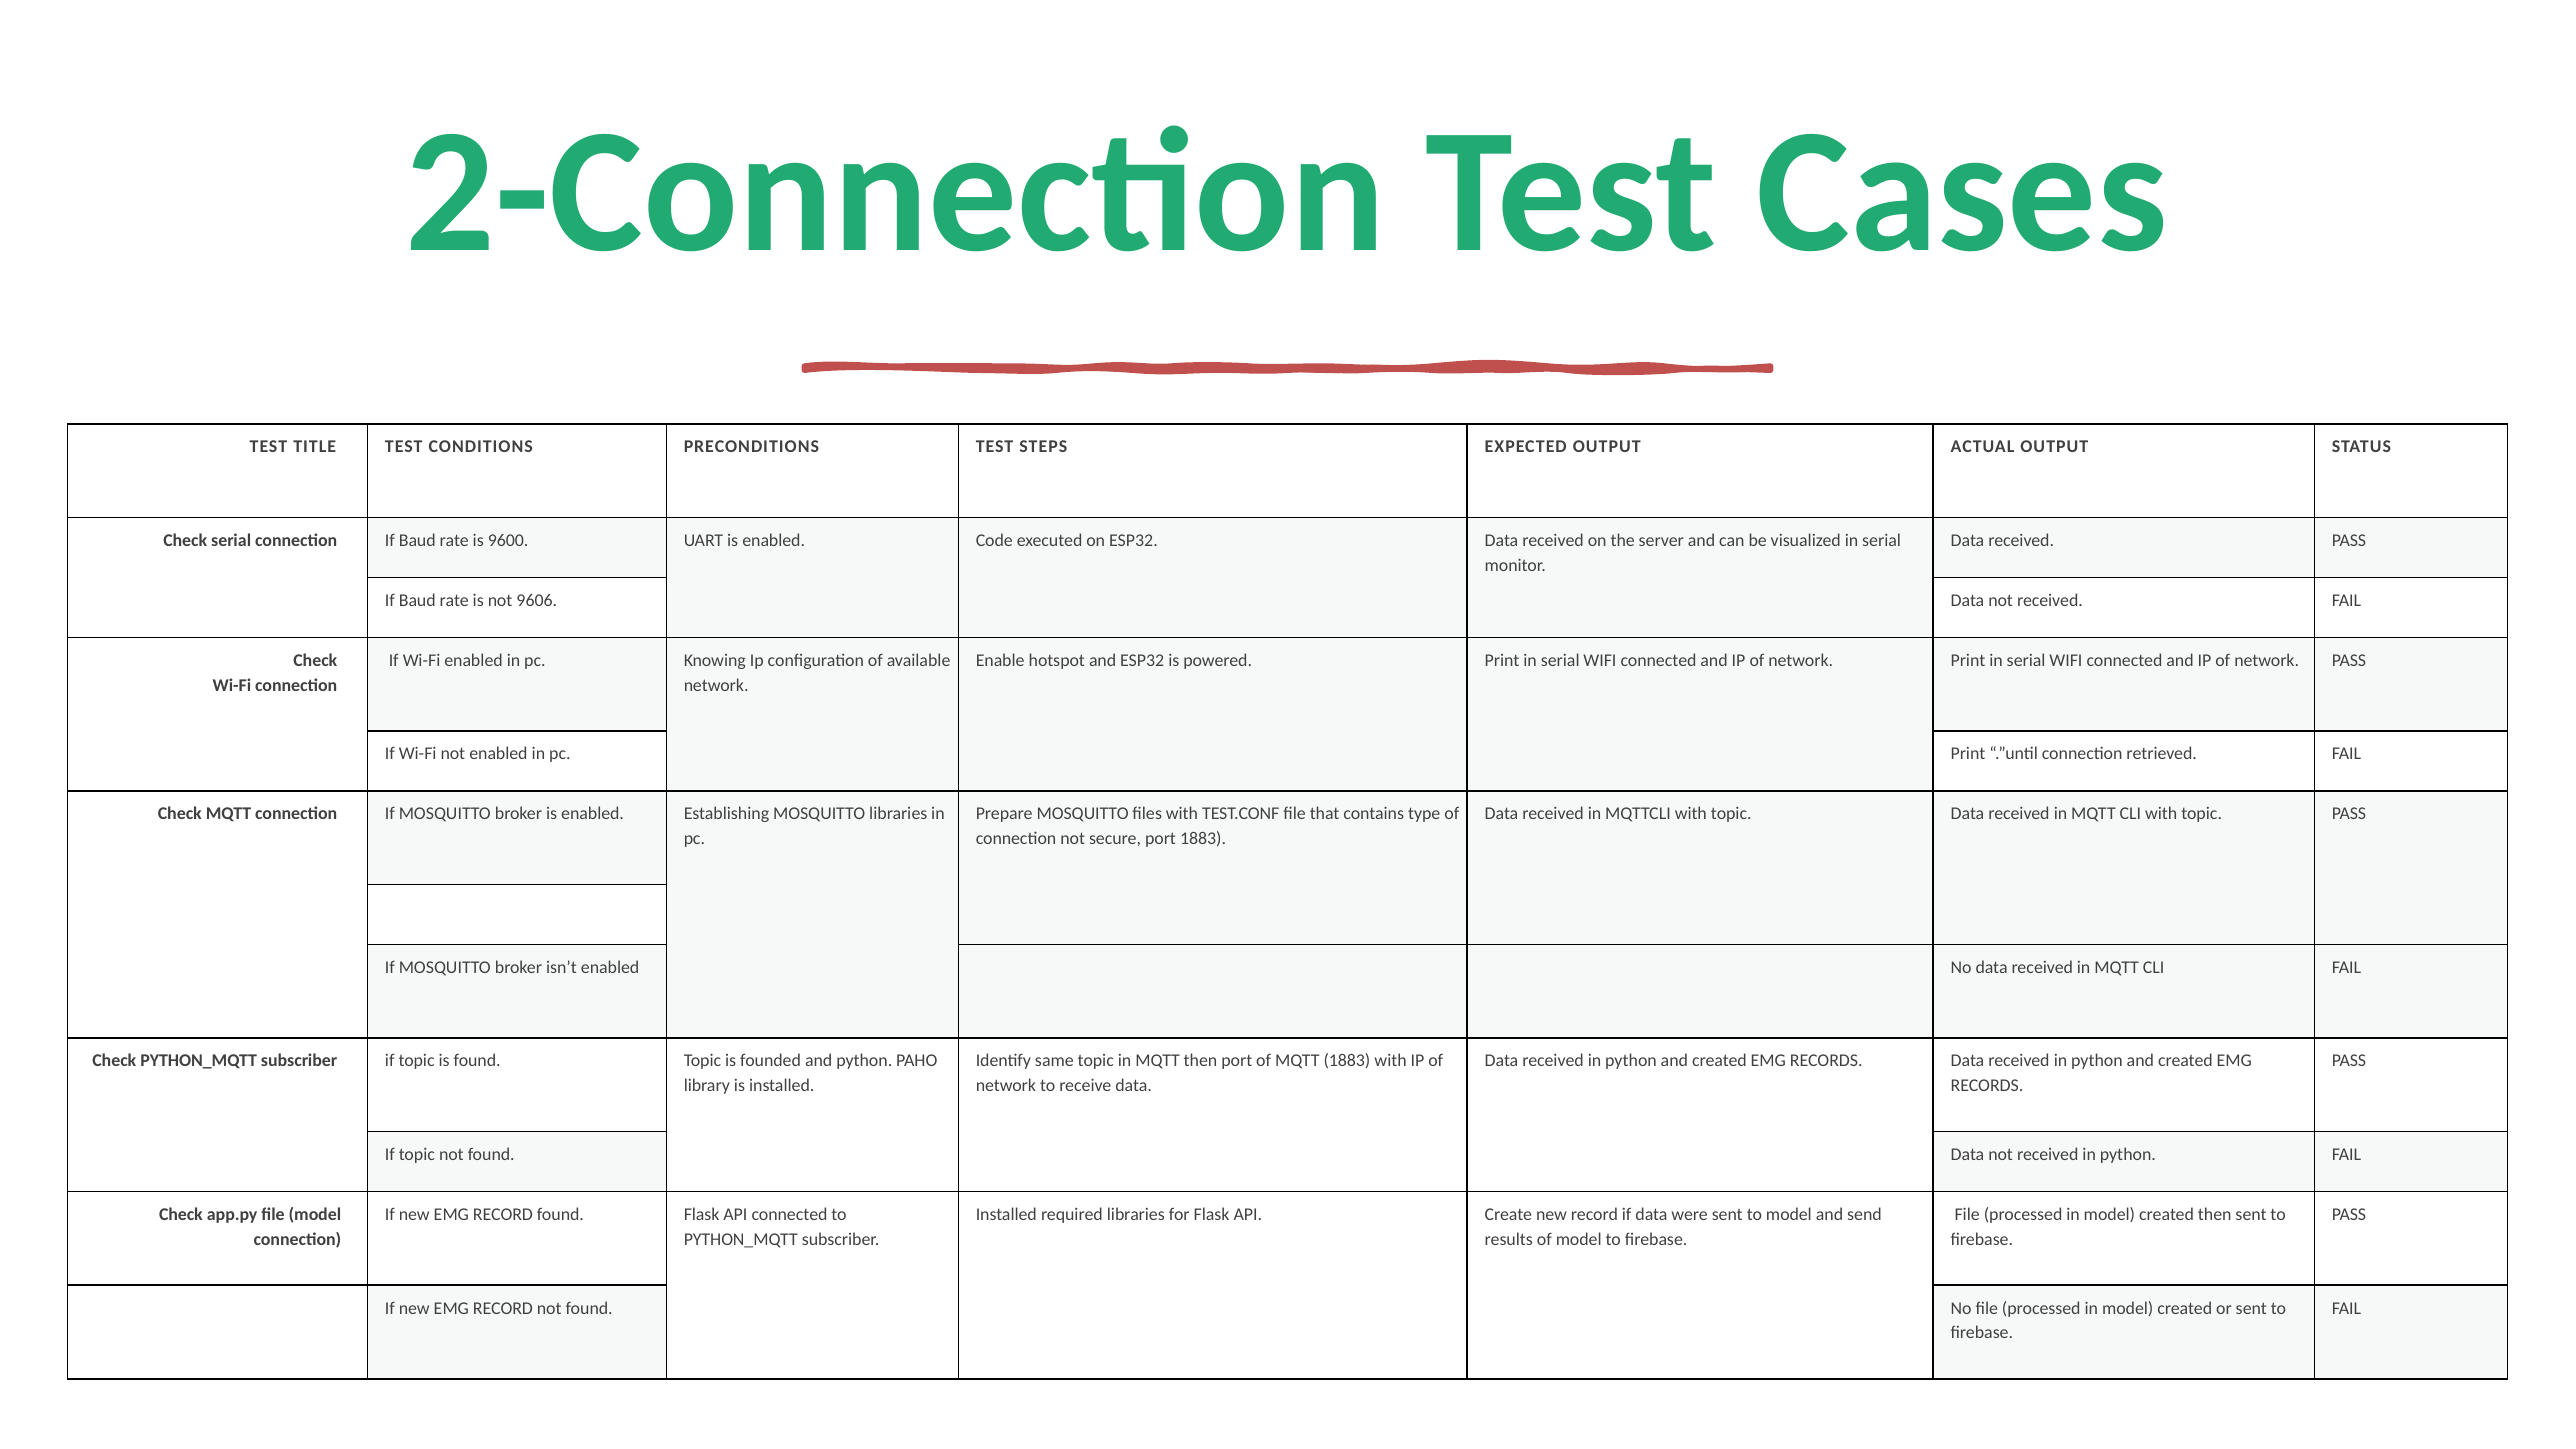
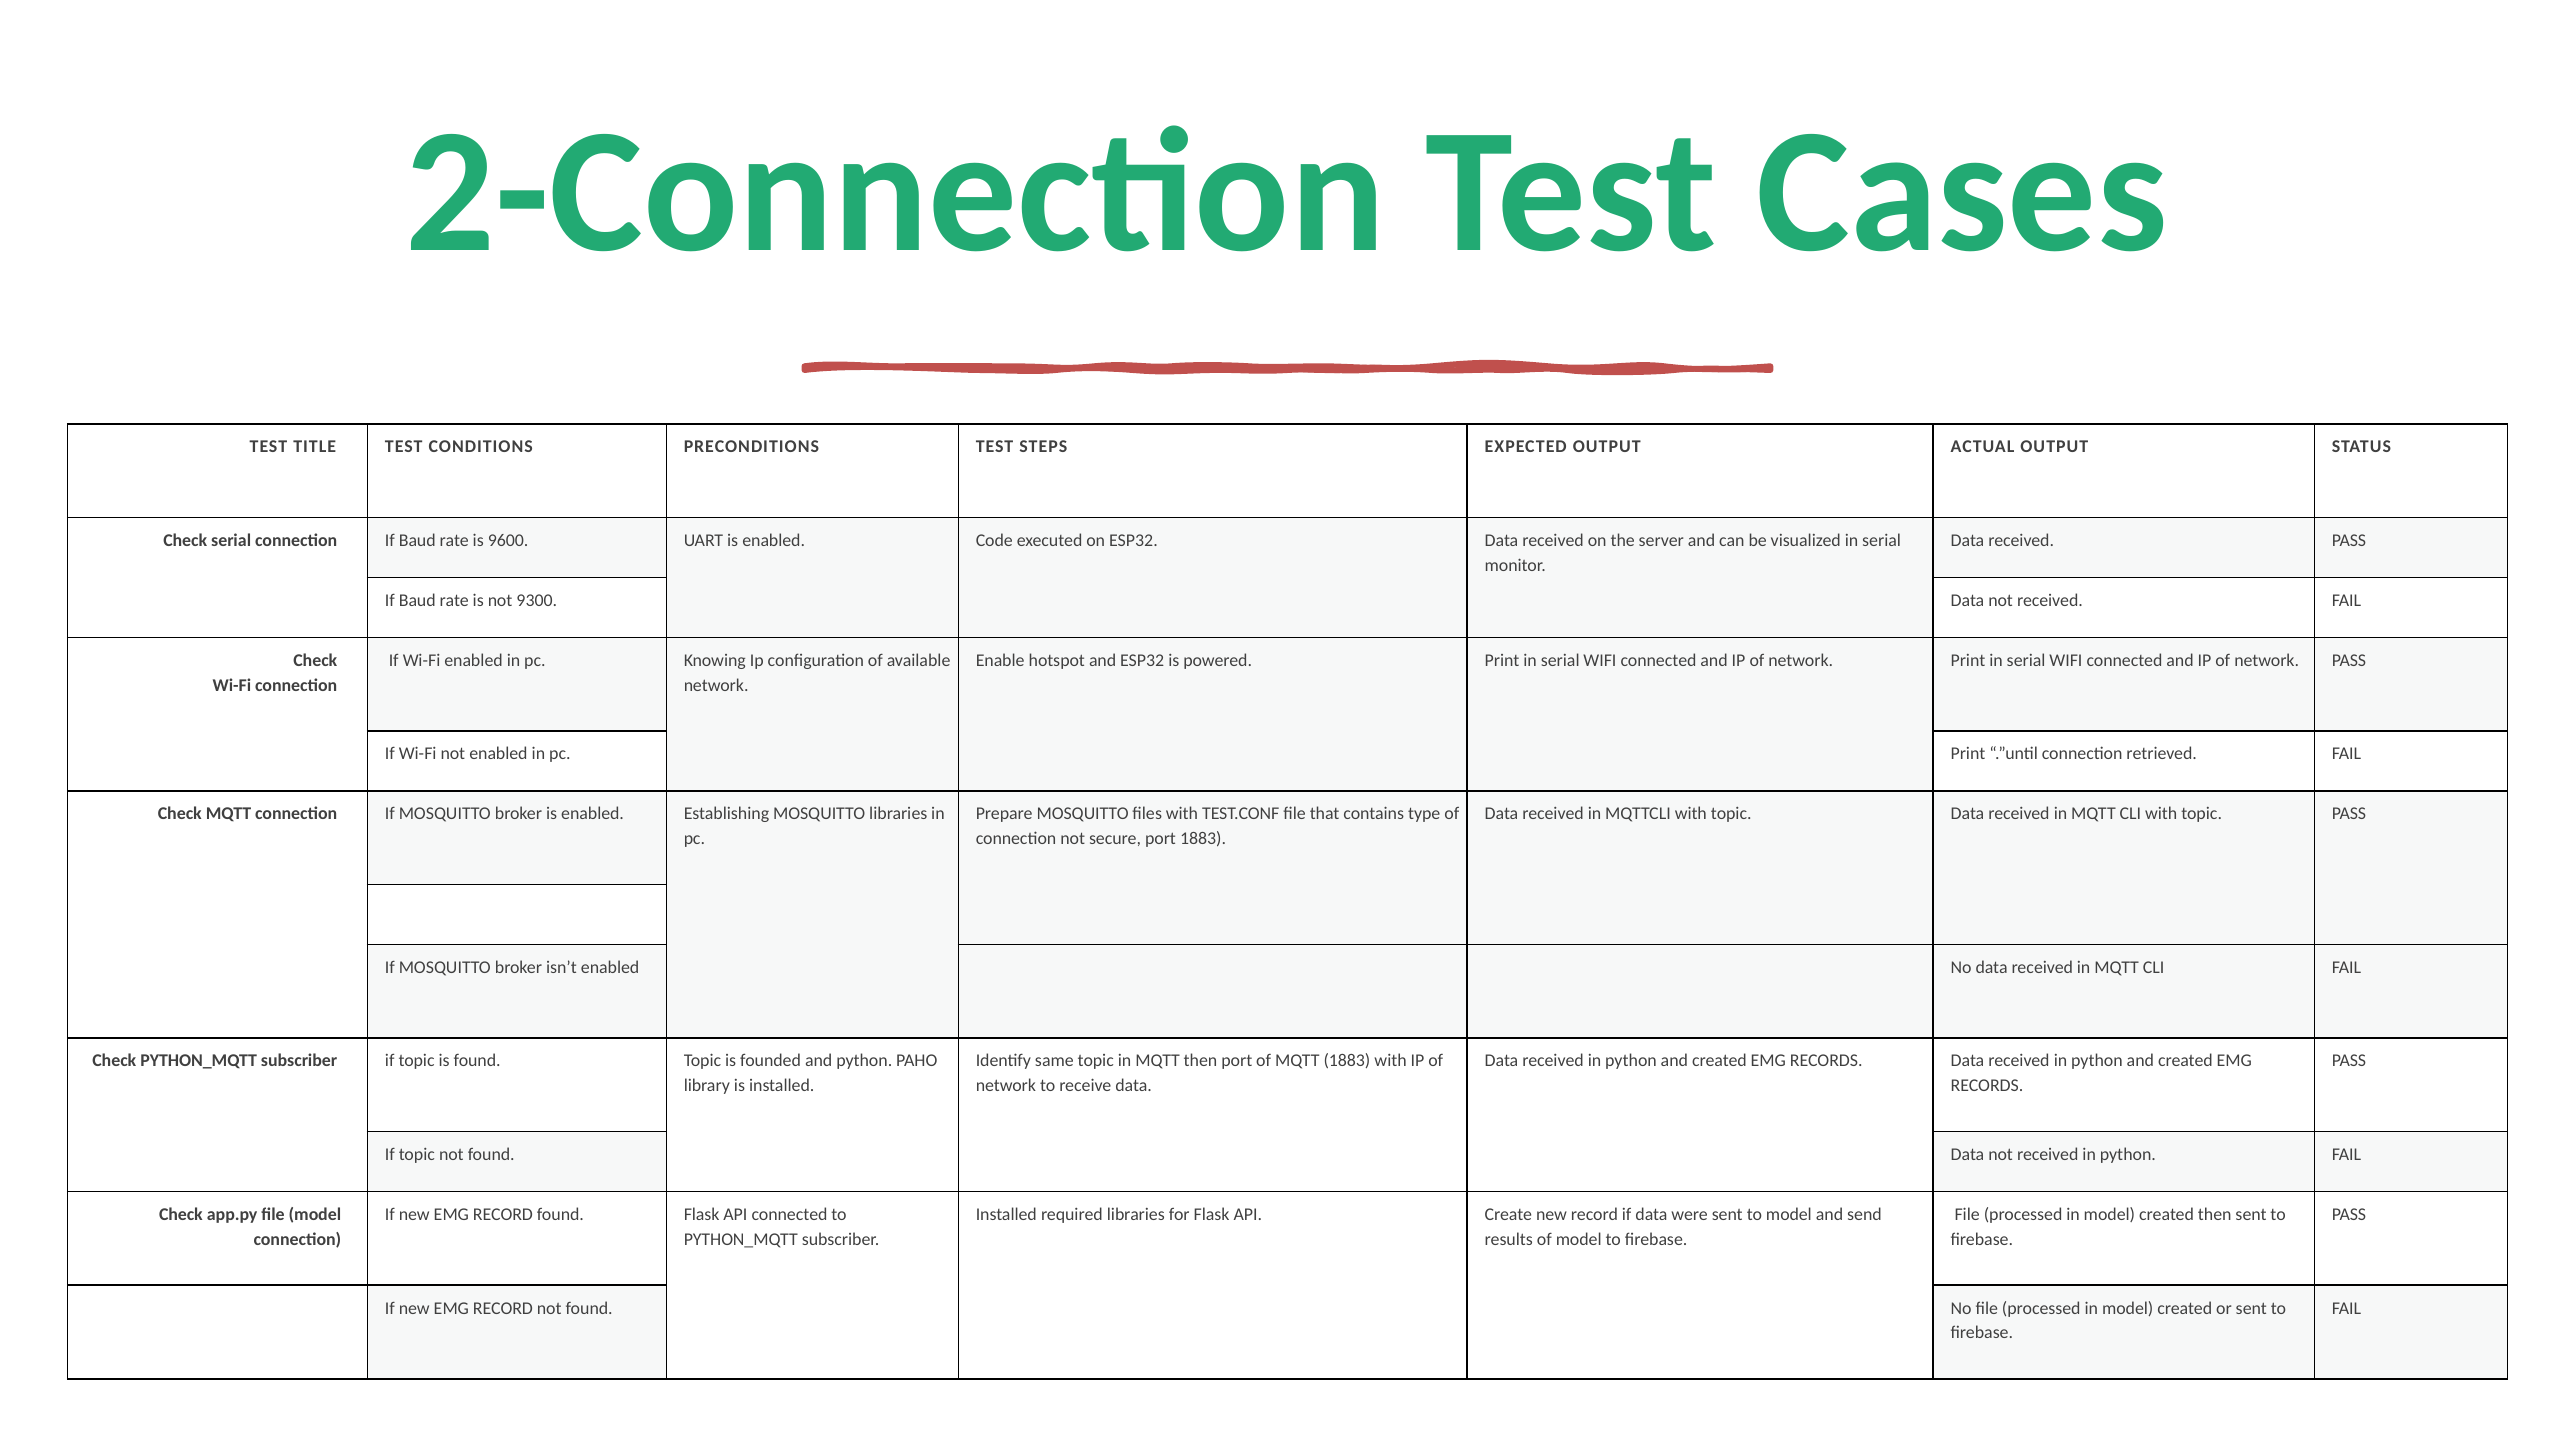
9606: 9606 -> 9300 (537, 600)
